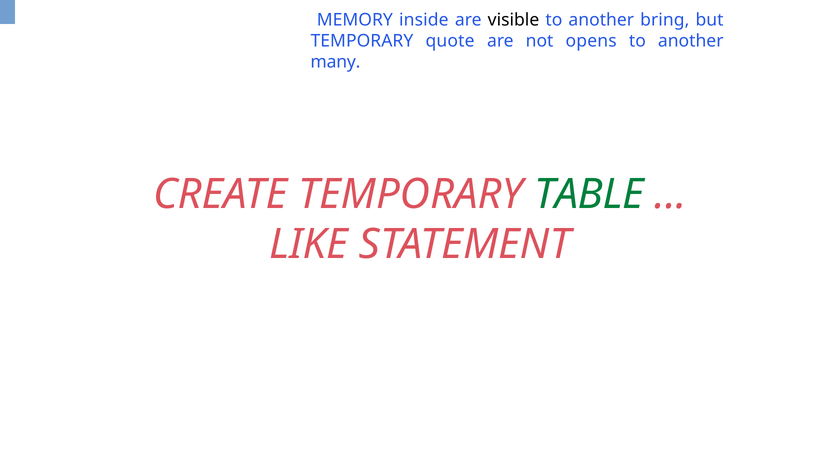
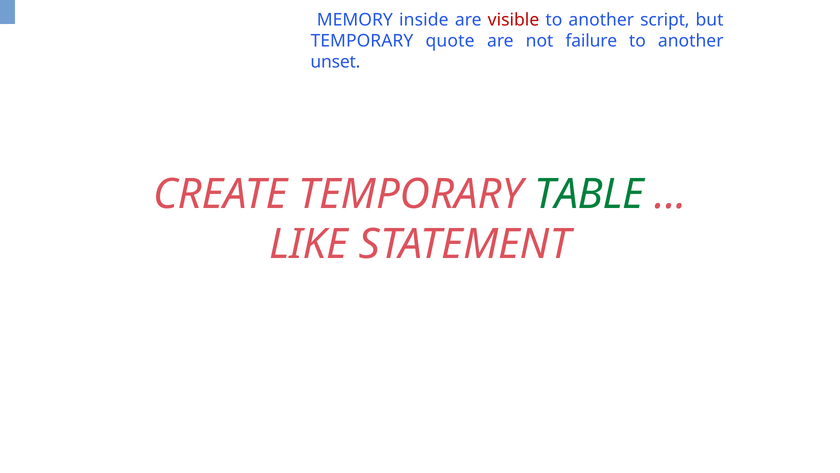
visible colour: black -> red (514, 20)
bring: bring -> script (665, 20)
opens: opens -> failure (591, 41)
many: many -> unset (335, 62)
